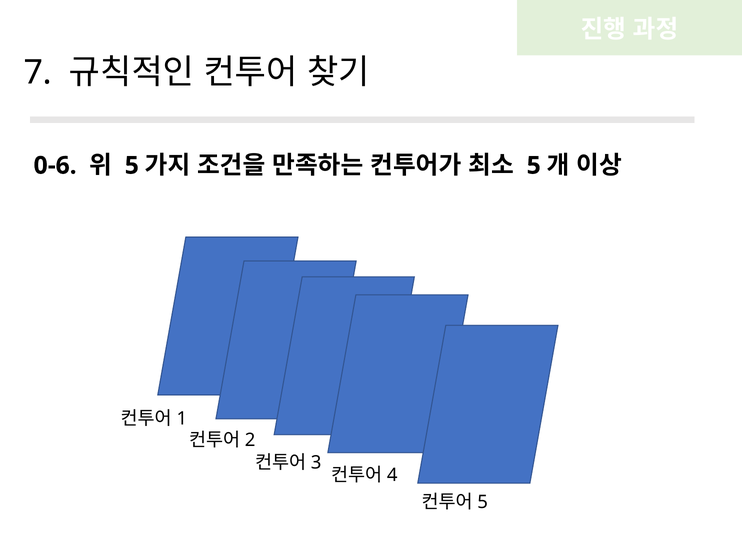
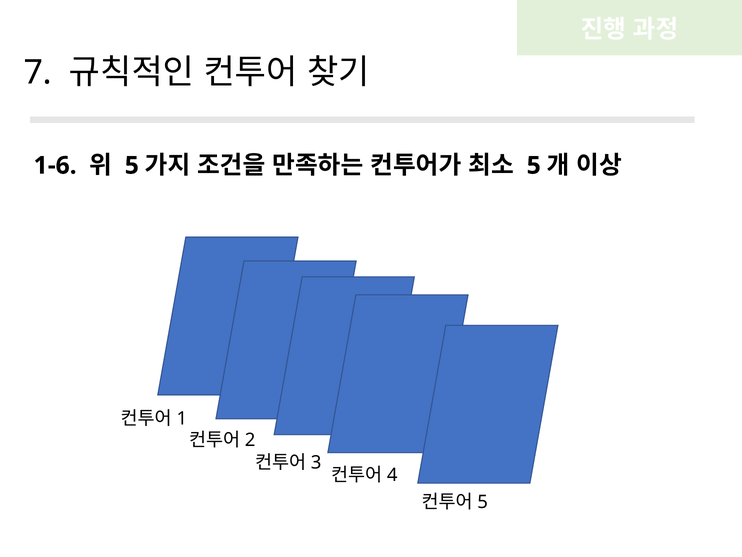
0-6: 0-6 -> 1-6 (55, 165)
